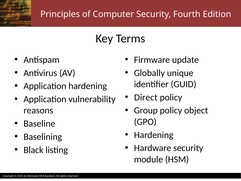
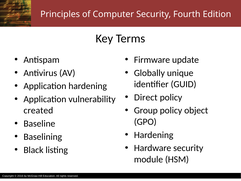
reasons: reasons -> created (38, 110)
